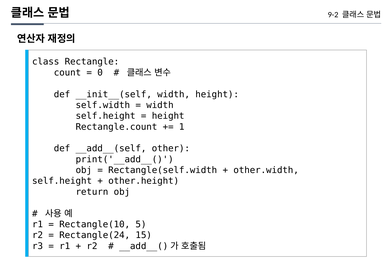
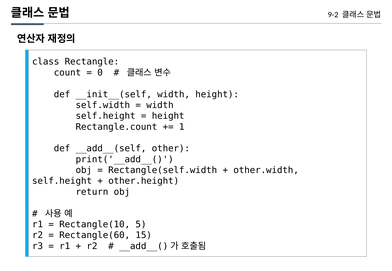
Rectangle(24: Rectangle(24 -> Rectangle(60 (95, 236)
